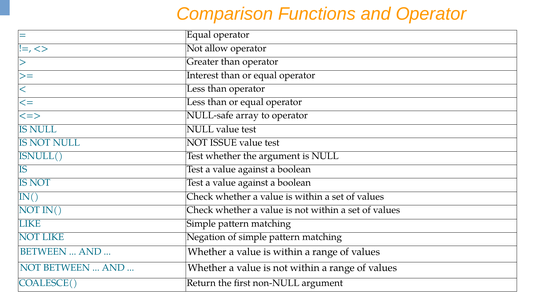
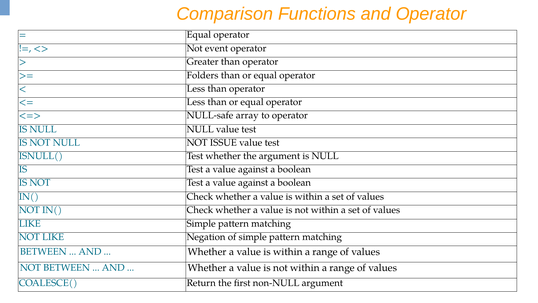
allow: allow -> event (216, 48)
Interest: Interest -> Folders (203, 75)
